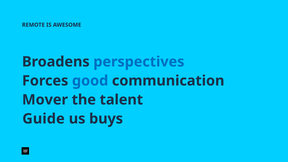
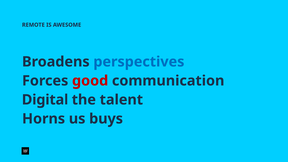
good colour: blue -> red (90, 81)
Mover: Mover -> Digital (45, 100)
Guide: Guide -> Horns (44, 119)
